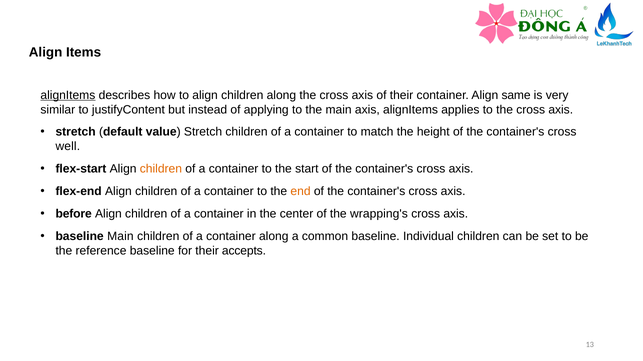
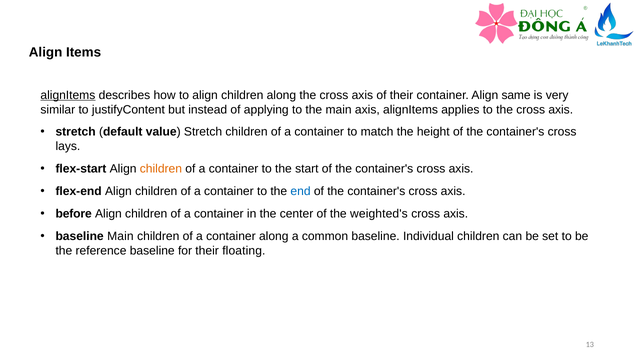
well: well -> lays (68, 147)
end colour: orange -> blue (301, 192)
wrapping's: wrapping's -> weighted's (379, 214)
accepts: accepts -> floating (244, 251)
